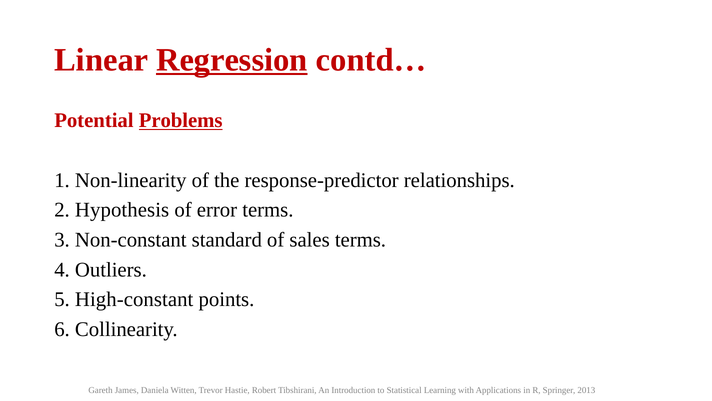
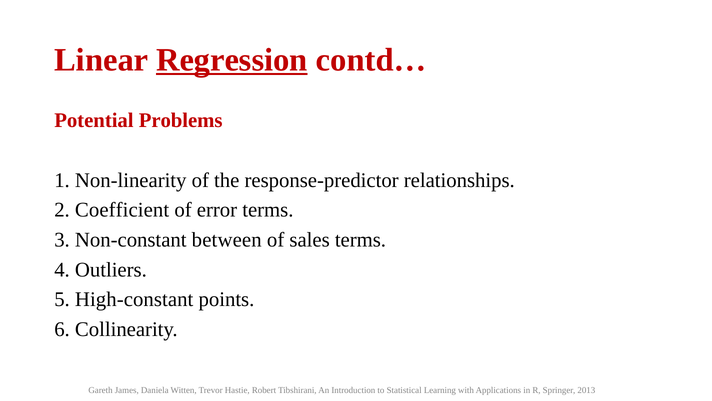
Problems underline: present -> none (181, 120)
Hypothesis: Hypothesis -> Coefficient (122, 210)
standard: standard -> between (227, 240)
